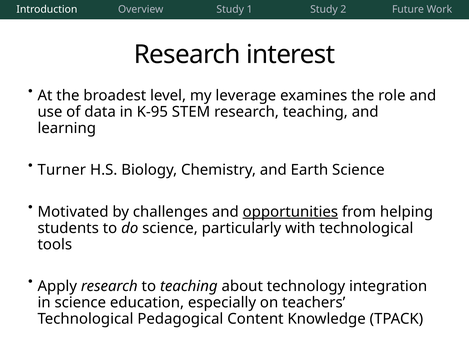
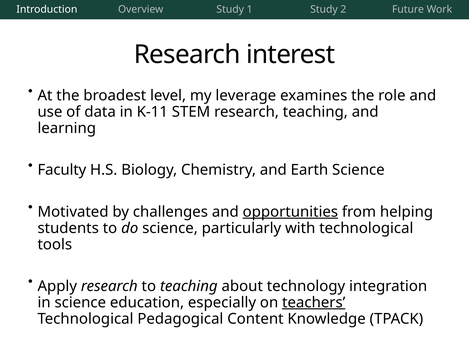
K-95: K-95 -> K-11 (152, 112)
Turner: Turner -> Faculty (62, 170)
teachers underline: none -> present (314, 302)
